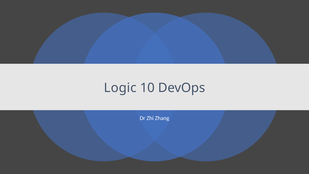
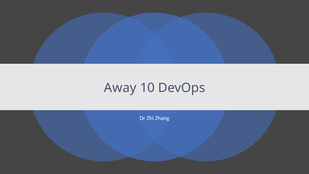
Logic: Logic -> Away (120, 88)
